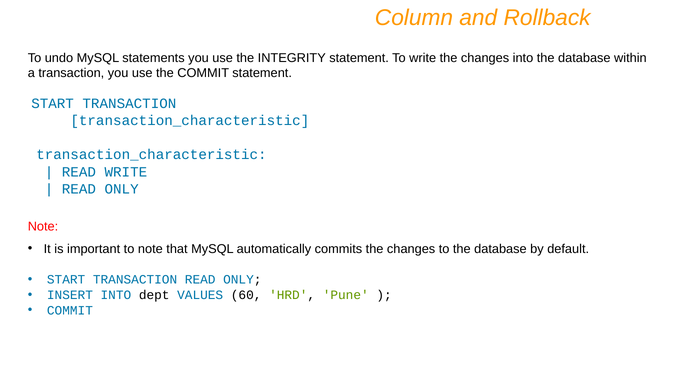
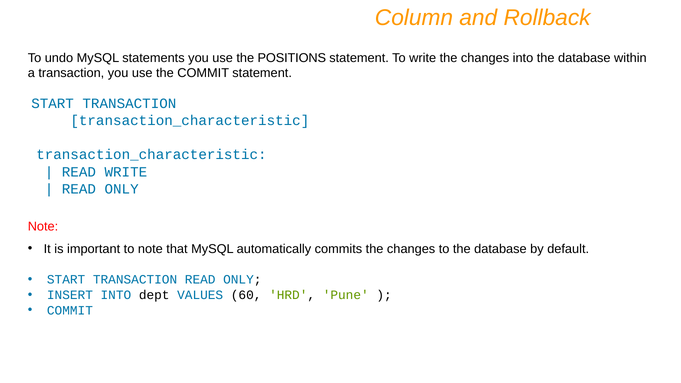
INTEGRITY: INTEGRITY -> POSITIONS (292, 58)
